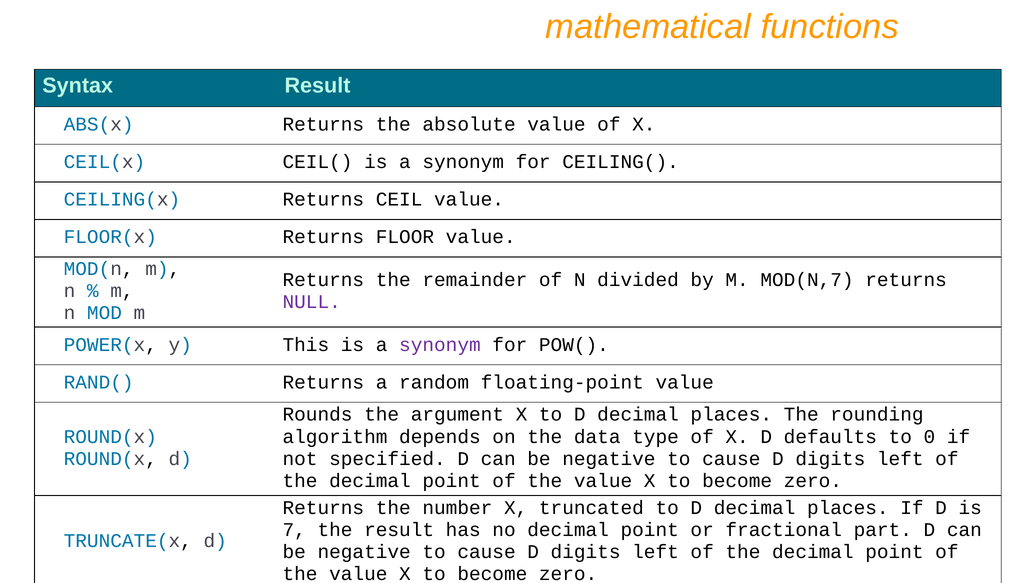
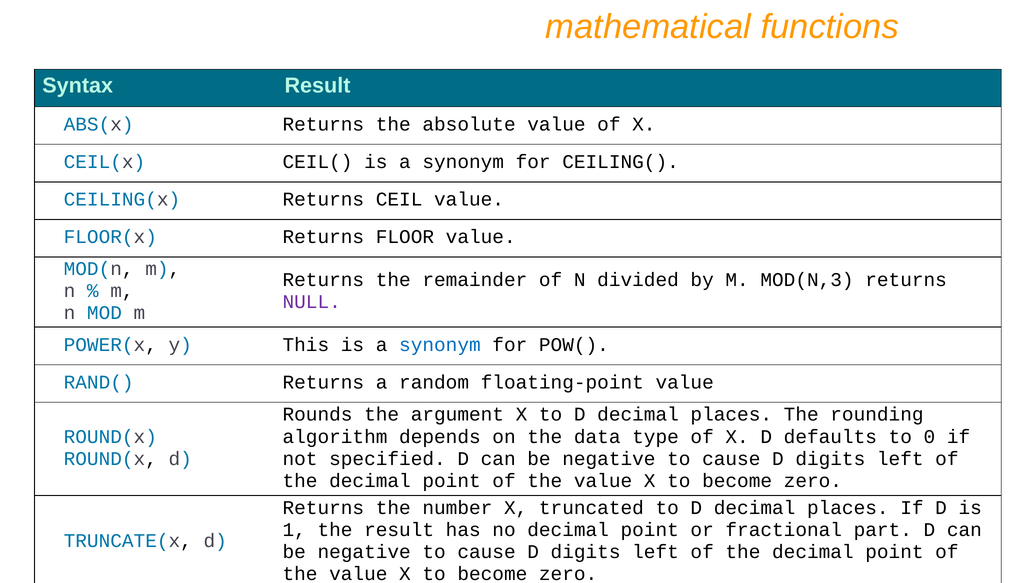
MOD(N,7: MOD(N,7 -> MOD(N,3 (807, 280)
synonym colour: purple -> blue (440, 344)
7: 7 -> 1 (294, 530)
